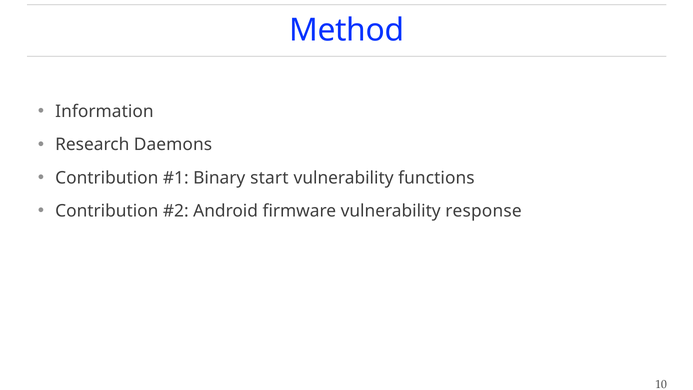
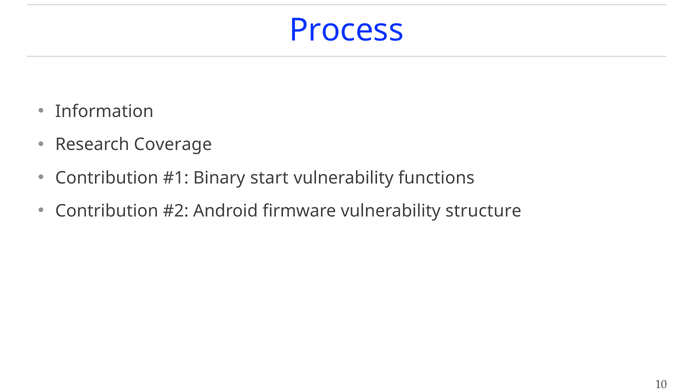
Method: Method -> Process (346, 30)
Daemons: Daemons -> Coverage (173, 145)
response: response -> structure (483, 211)
